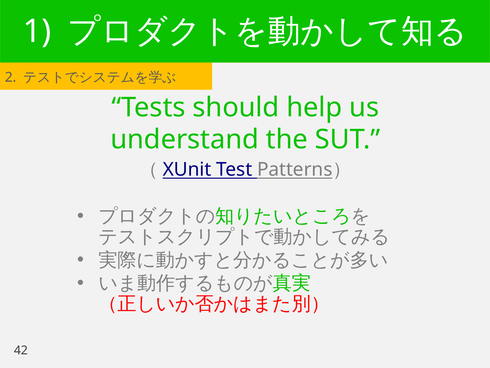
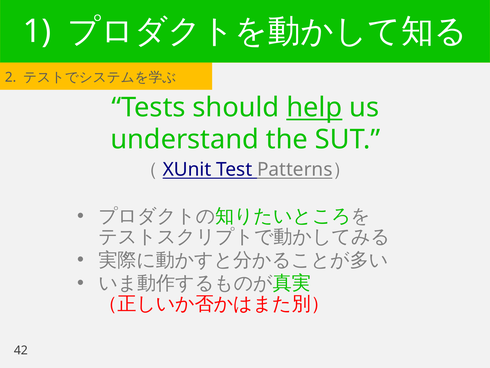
help underline: none -> present (314, 107)
